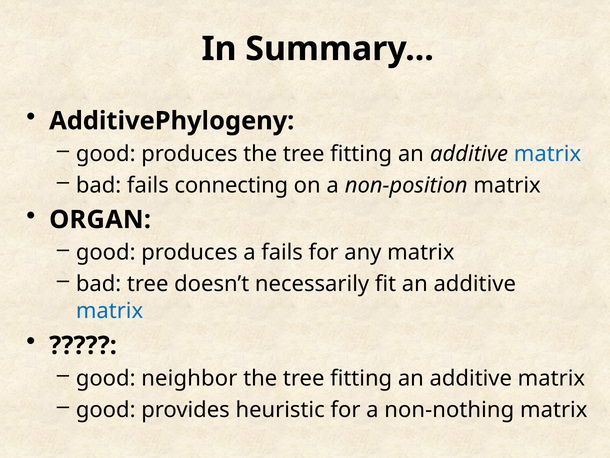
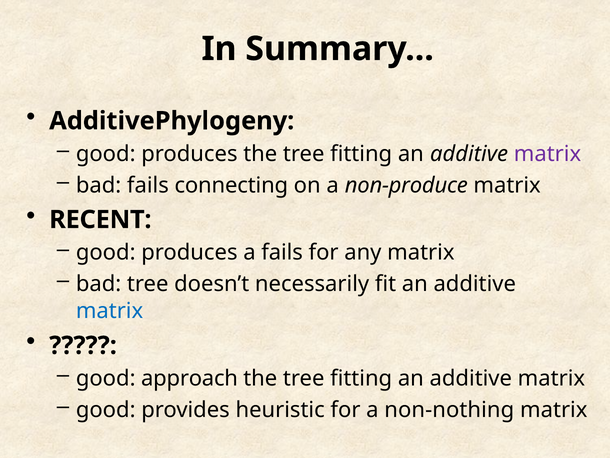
matrix colour: blue -> purple (548, 154)
non-position: non-position -> non-produce (406, 185)
ORGAN: ORGAN -> RECENT (100, 219)
neighbor: neighbor -> approach (190, 378)
